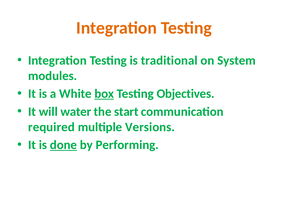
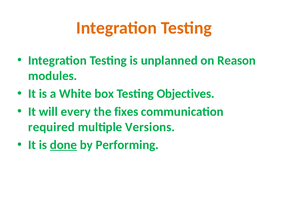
traditional: traditional -> unplanned (169, 60)
System: System -> Reason (237, 60)
box underline: present -> none (104, 94)
water: water -> every (76, 112)
start: start -> fixes (126, 112)
